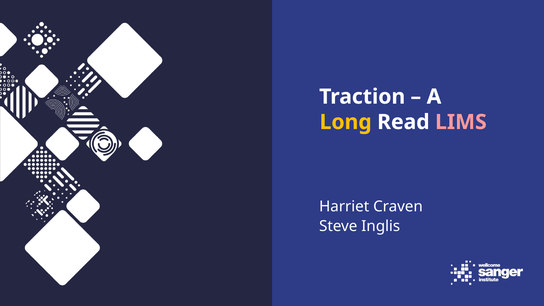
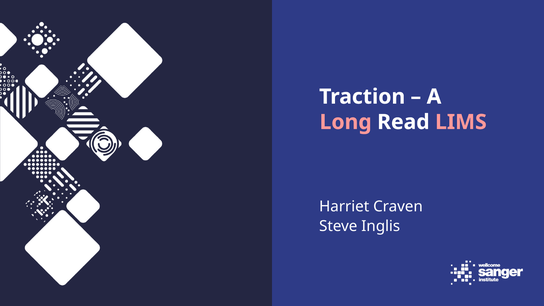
Long colour: yellow -> pink (346, 122)
